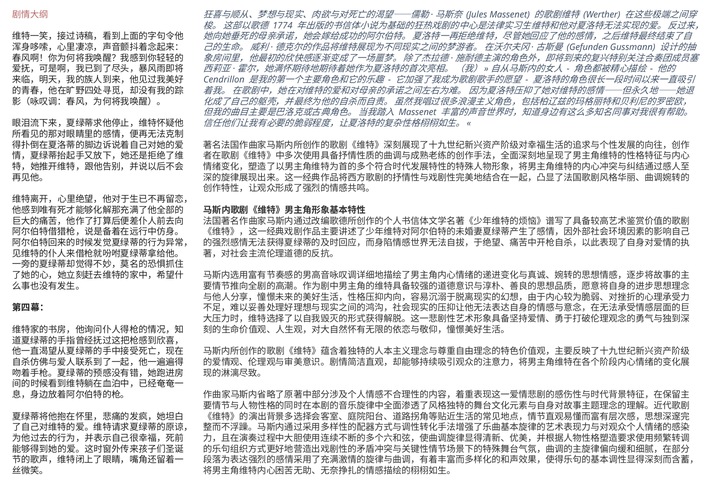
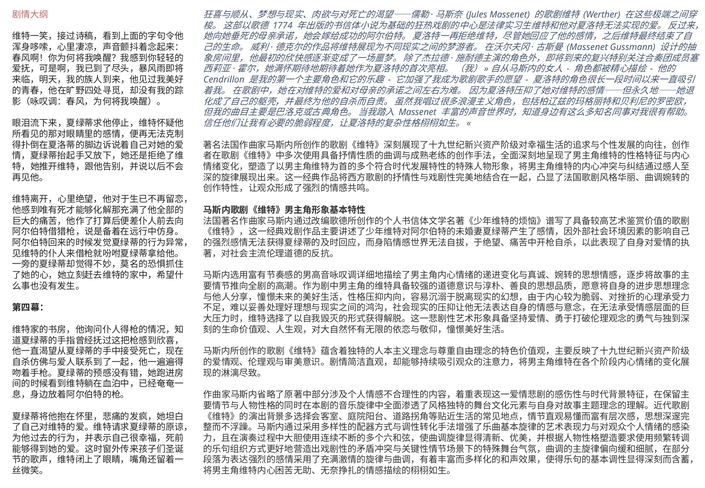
Gefunden: Gefunden -> Massenet (587, 47)
